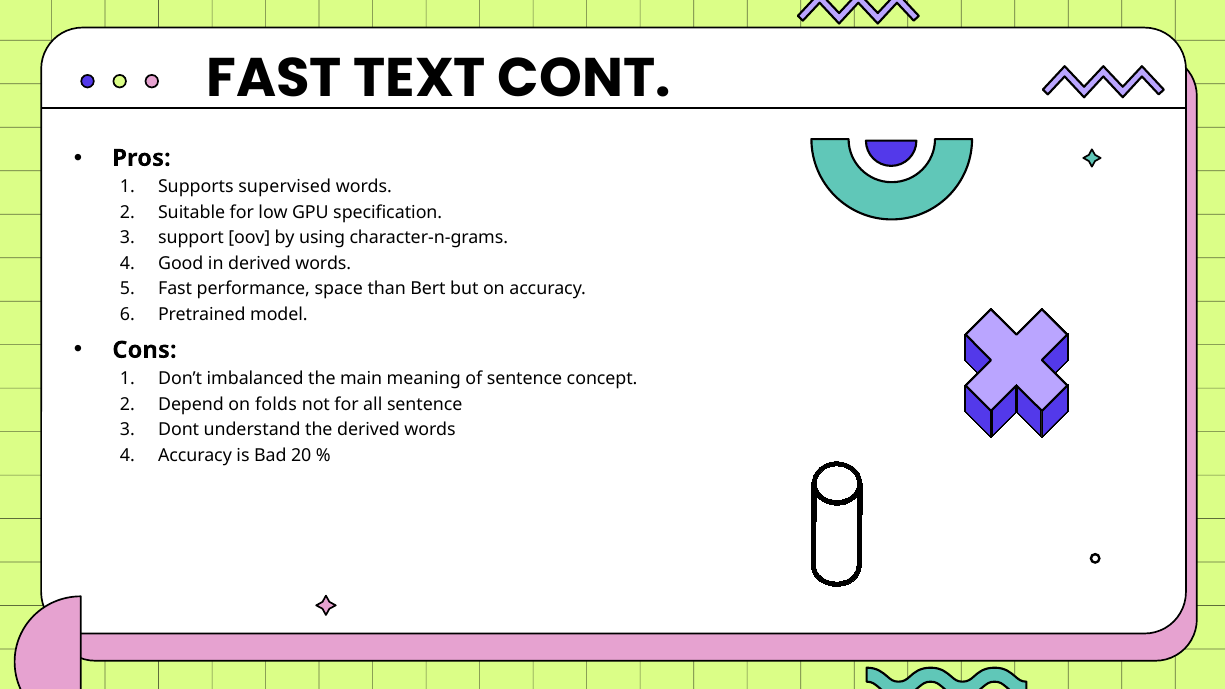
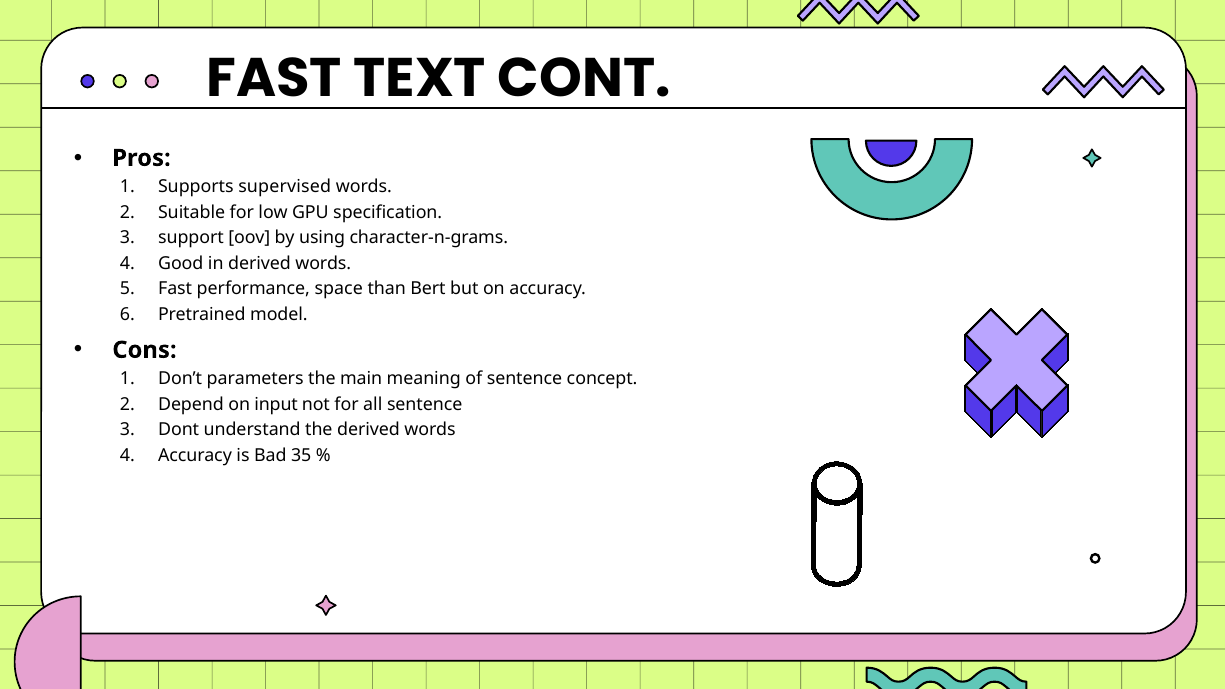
imbalanced: imbalanced -> parameters (255, 379)
folds: folds -> input (276, 404)
20: 20 -> 35 (301, 456)
